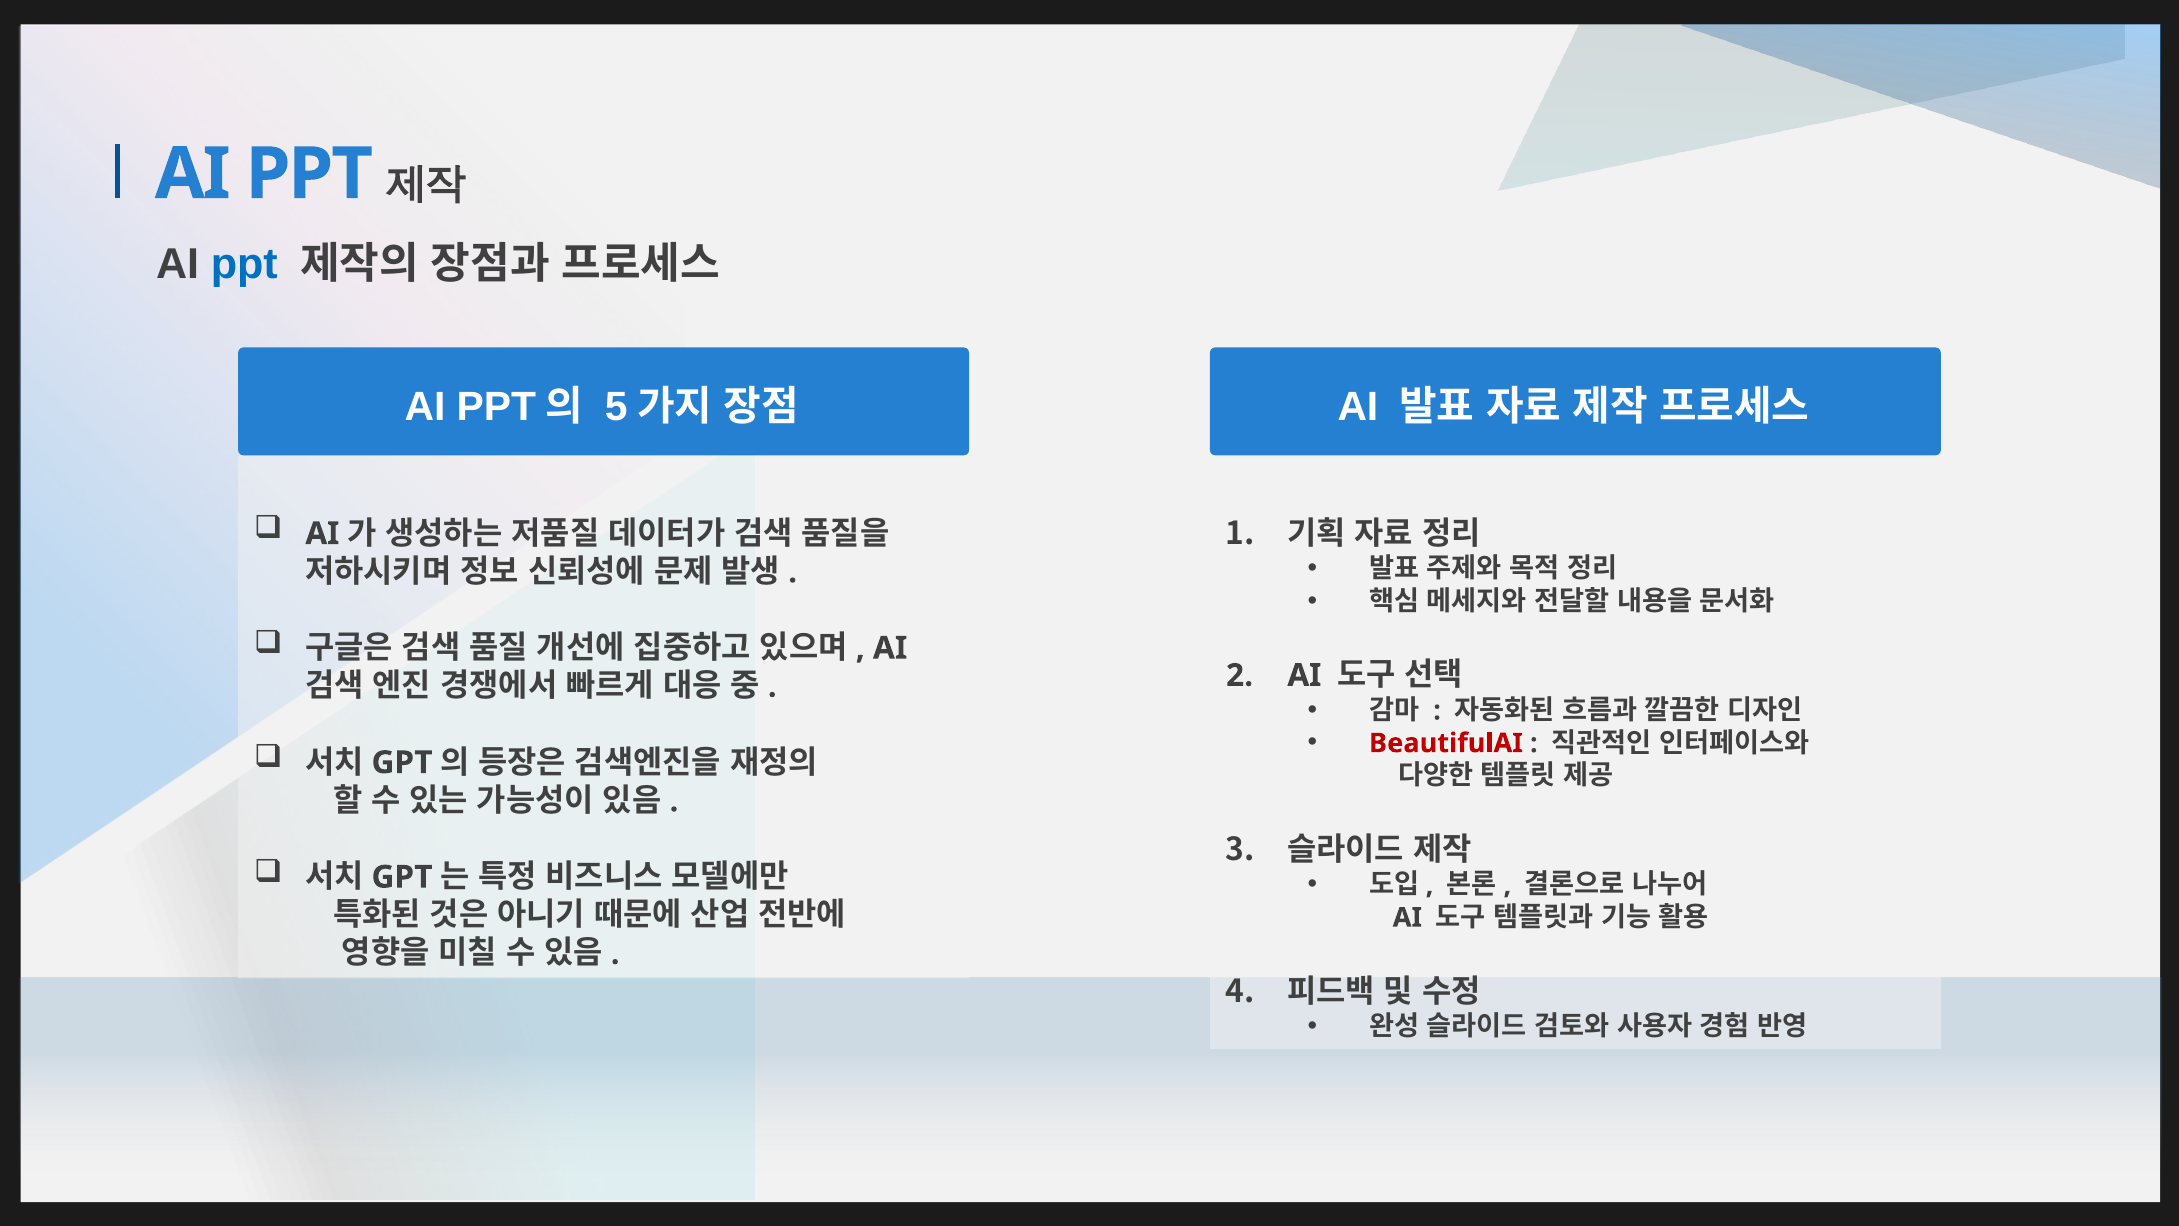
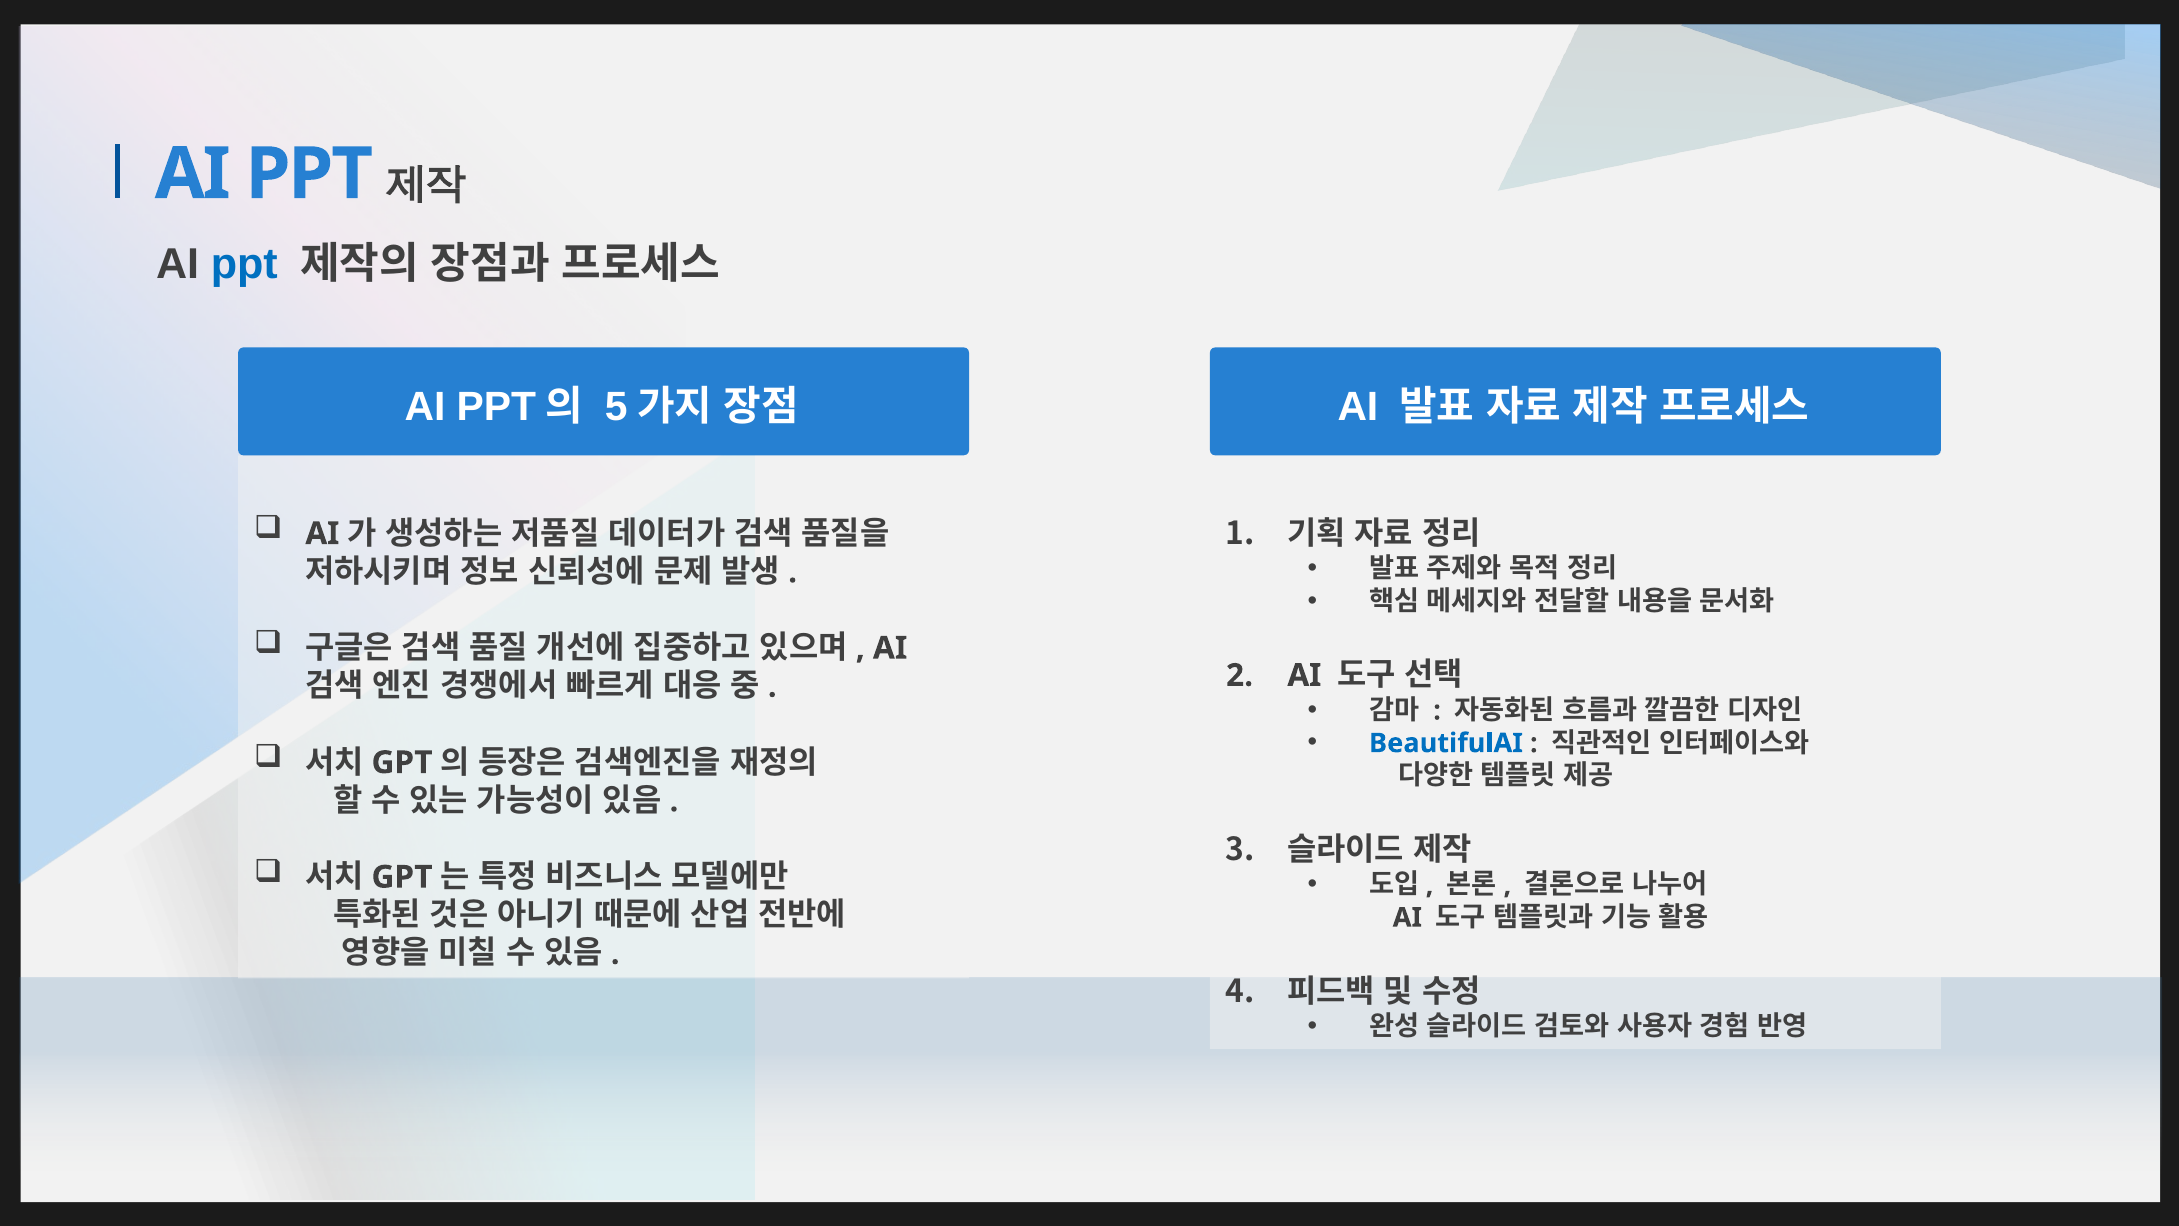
BeautifulAI colour: red -> blue (1446, 743)
